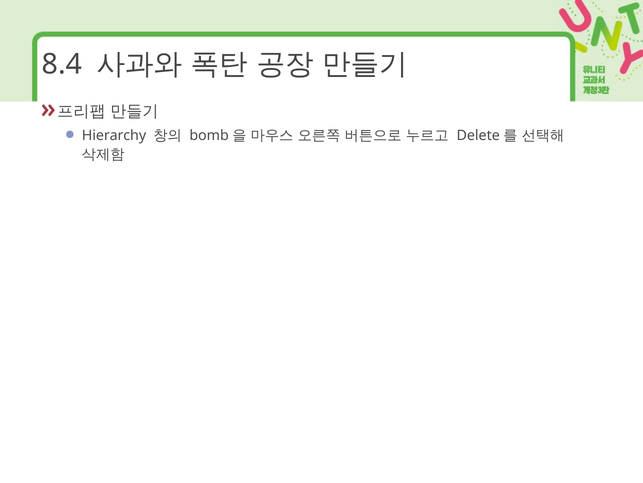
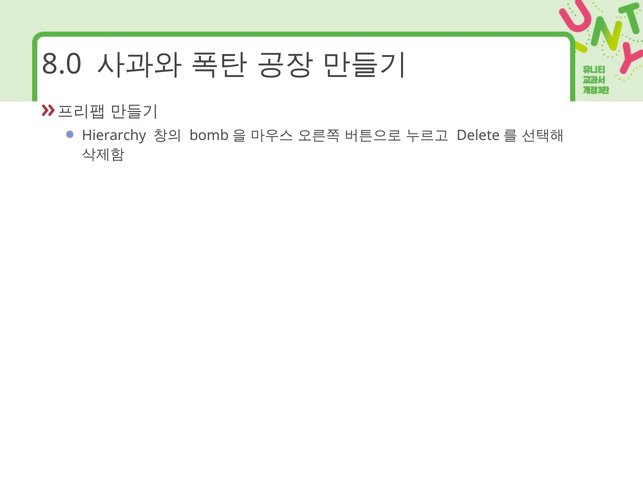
8.4: 8.4 -> 8.0 (62, 64)
